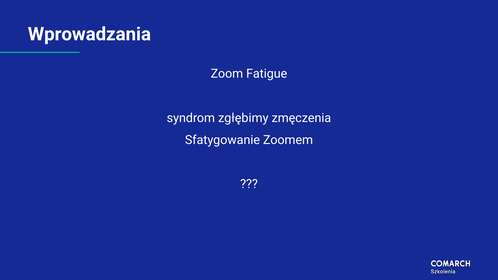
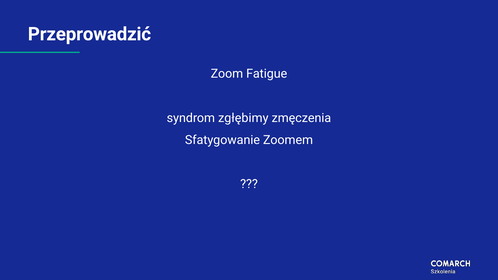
Wprowadzania: Wprowadzania -> Przeprowadzić (89, 34)
